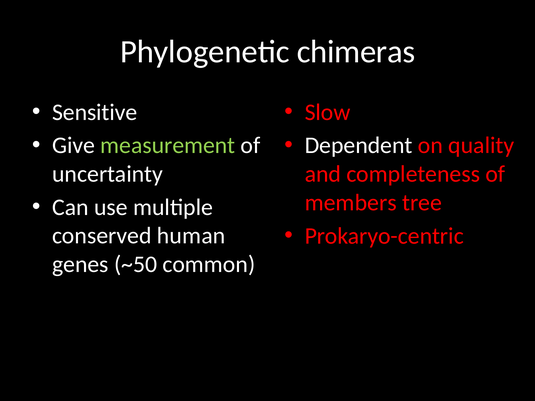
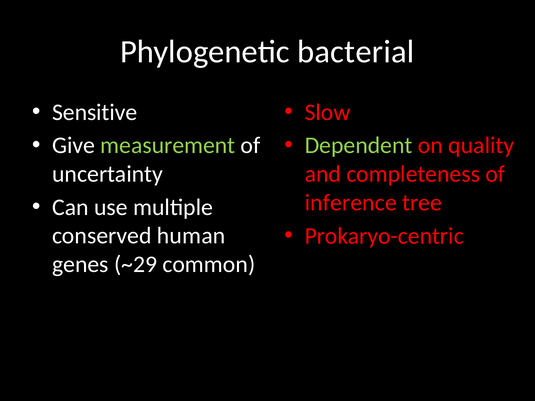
chimeras: chimeras -> bacterial (356, 52)
Dependent colour: white -> light green (359, 146)
members: members -> inference (351, 203)
~50: ~50 -> ~29 (136, 264)
